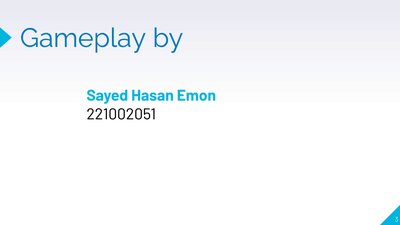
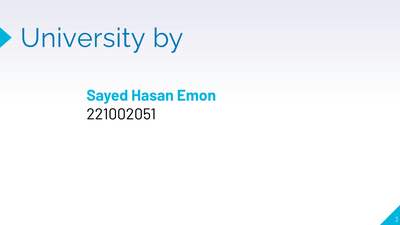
Gameplay: Gameplay -> University (83, 38)
